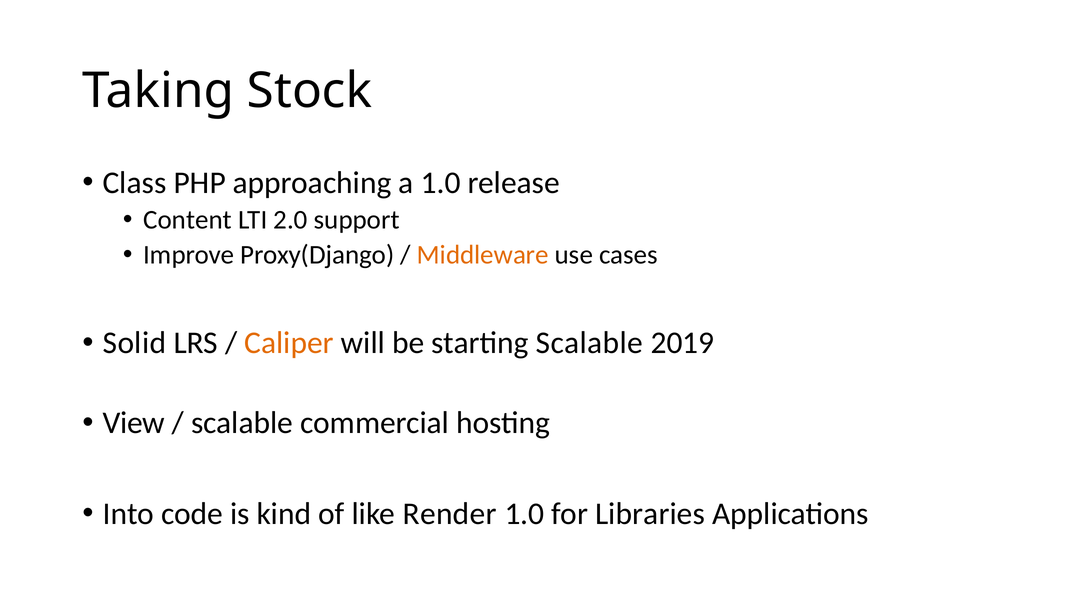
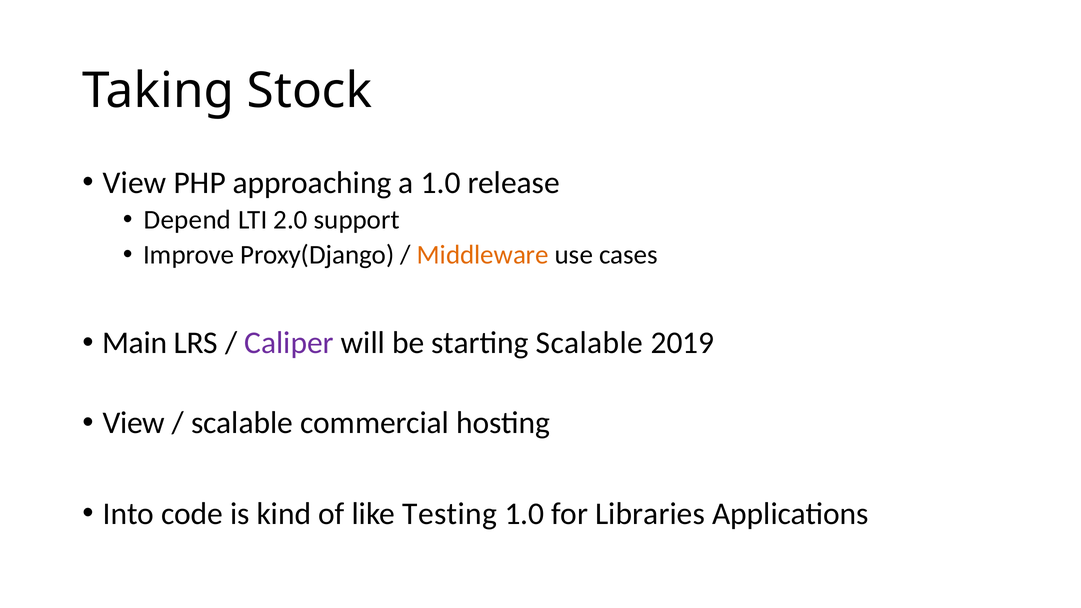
Class: Class -> View (135, 183)
Content: Content -> Depend (187, 220)
Solid: Solid -> Main (135, 343)
Caliper colour: orange -> purple (289, 343)
Render: Render -> Testing (450, 514)
